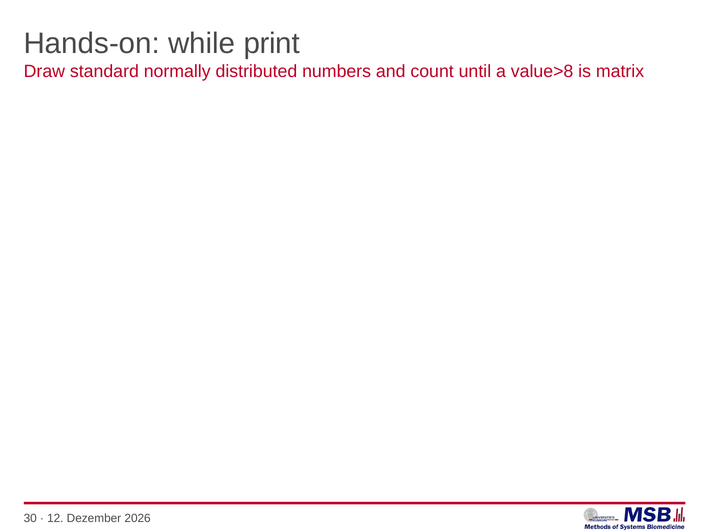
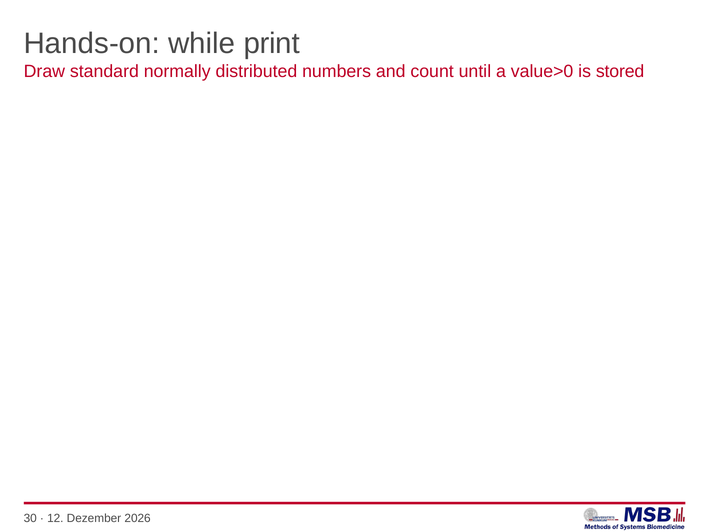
value>8: value>8 -> value>0 (542, 71)
matrix: matrix -> stored (620, 71)
